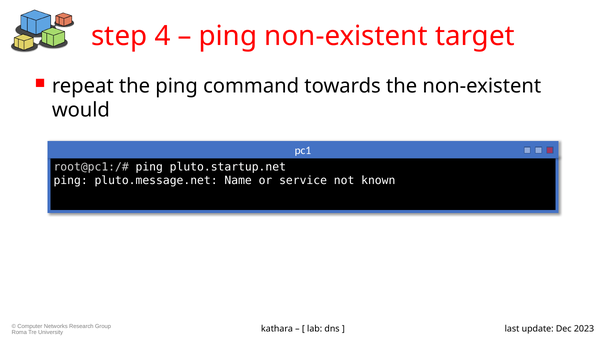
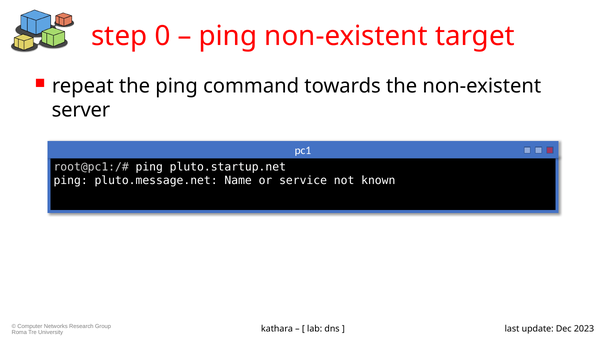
4: 4 -> 0 (162, 36)
would: would -> server (81, 110)
